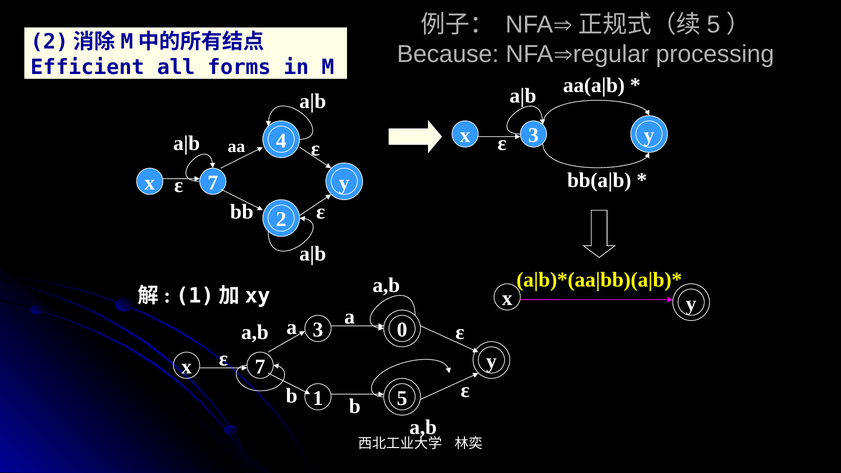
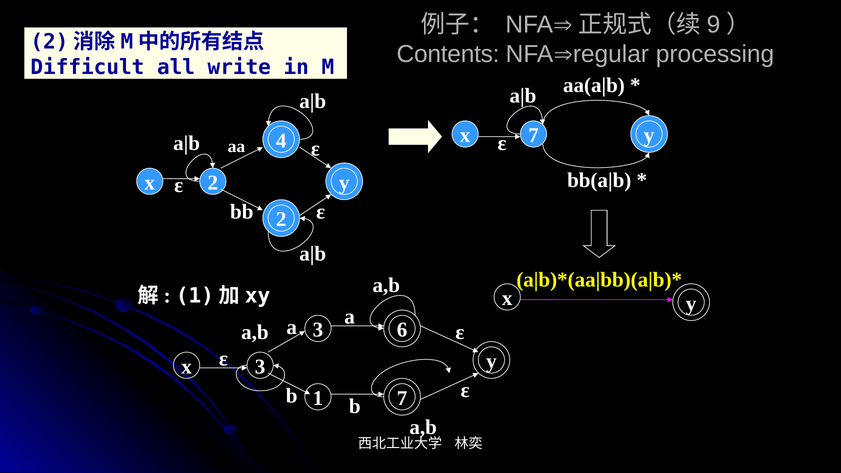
5: 5 -> 9 (714, 25)
Because: Because -> Contents (448, 54)
Efficient: Efficient -> Difficult (87, 67)
forms: forms -> write (239, 67)
x 3: 3 -> 7 (533, 135)
7: 7 -> 2 (213, 183)
0: 0 -> 6 (402, 330)
7: 7 -> 3 (260, 367)
1 5: 5 -> 7 (402, 398)
